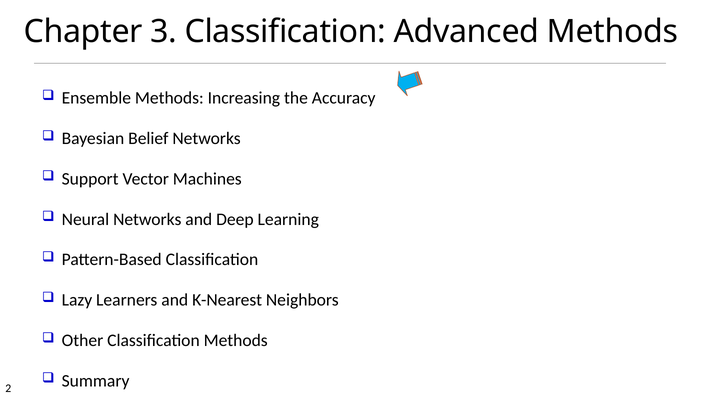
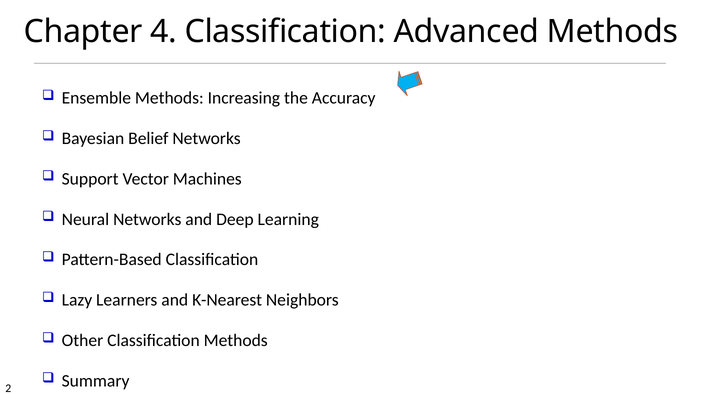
3: 3 -> 4 (164, 32)
